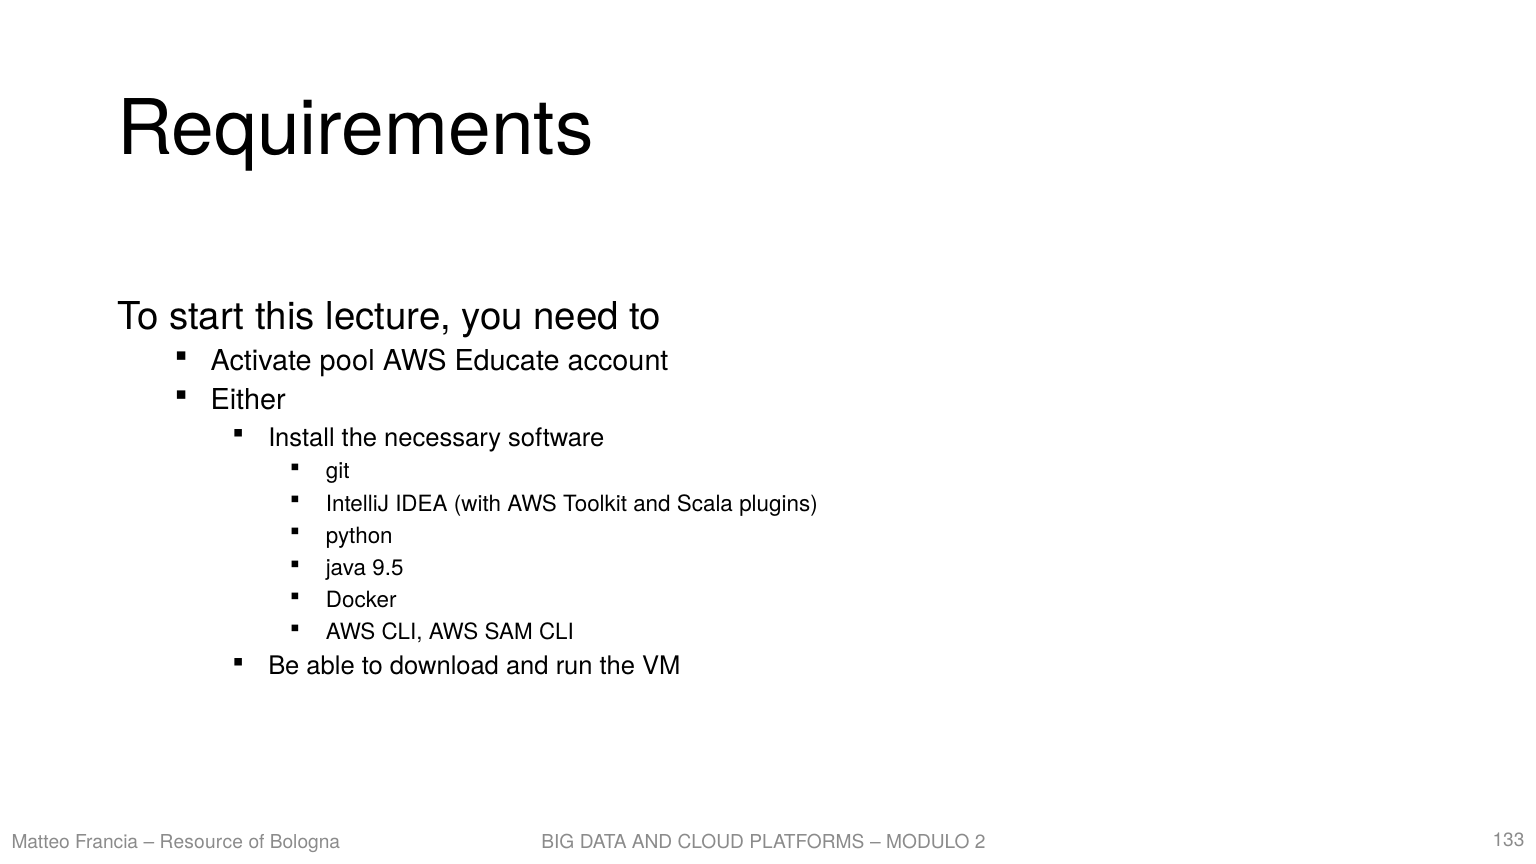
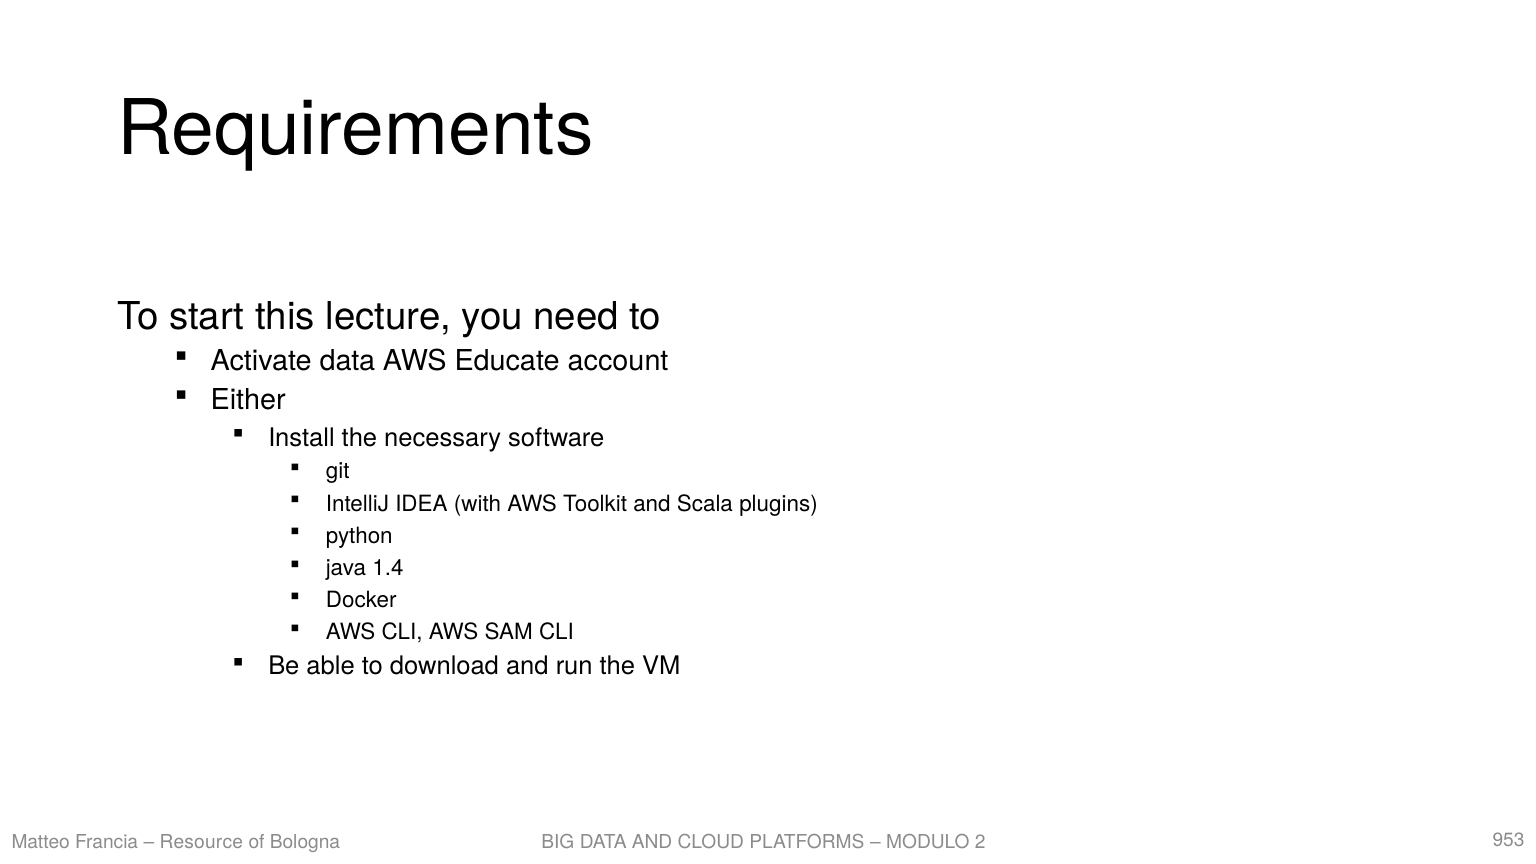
Activate pool: pool -> data (347, 361)
9.5: 9.5 -> 1.4 (388, 568)
133: 133 -> 953 (1509, 840)
